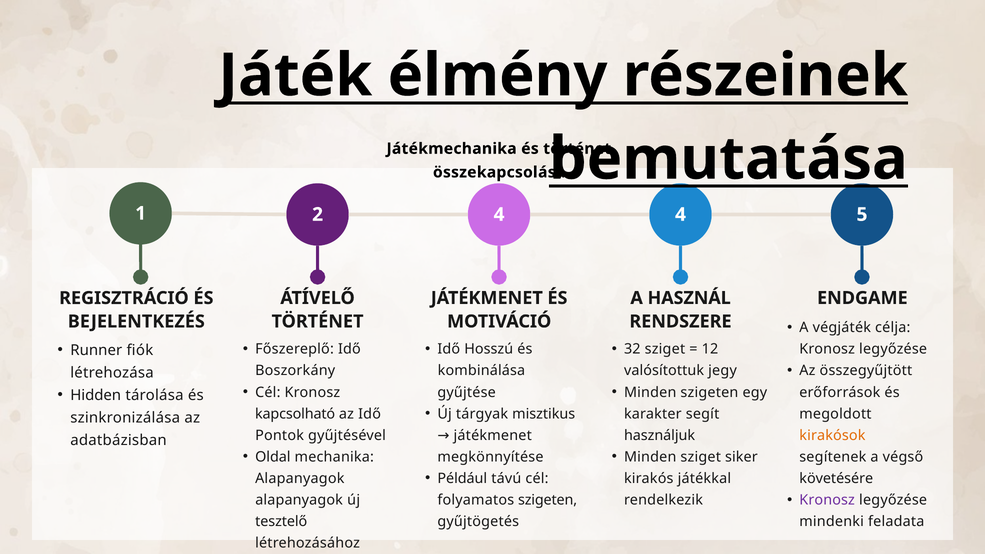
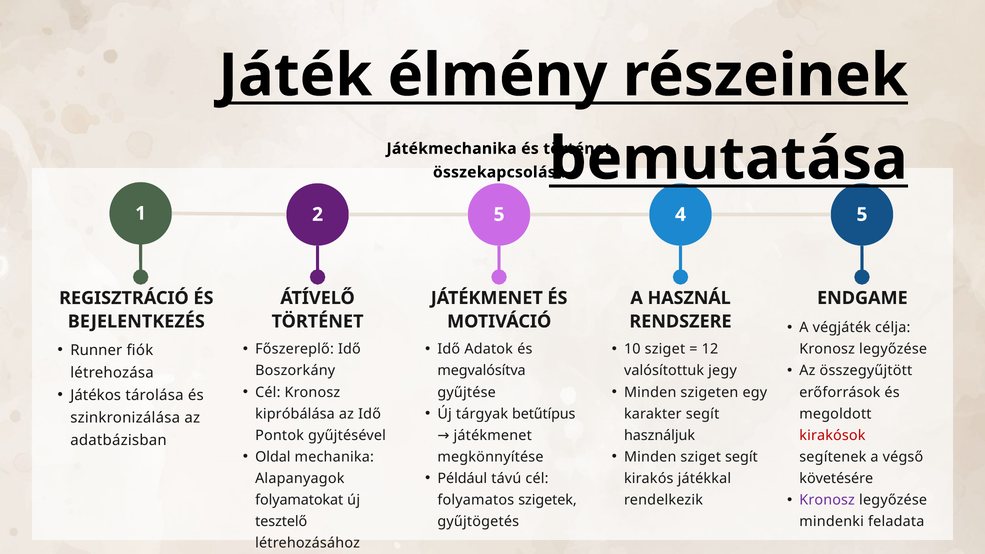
2 4: 4 -> 5 (499, 215)
Hosszú: Hosszú -> Adatok (489, 349)
32: 32 -> 10 (632, 349)
kombinálása: kombinálása -> megvalósítva (482, 371)
Hidden: Hidden -> Játékos (96, 395)
misztikus: misztikus -> betűtípus (544, 414)
kapcsolható: kapcsolható -> kipróbálása (295, 414)
kirakósok colour: orange -> red (832, 435)
sziget siker: siker -> segít (741, 457)
alapanyagok: alapanyagok -> folyamatokat (299, 500)
folyamatos szigeten: szigeten -> szigetek (548, 500)
